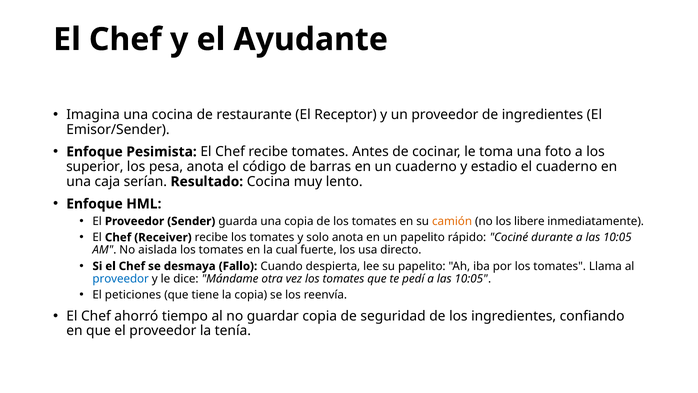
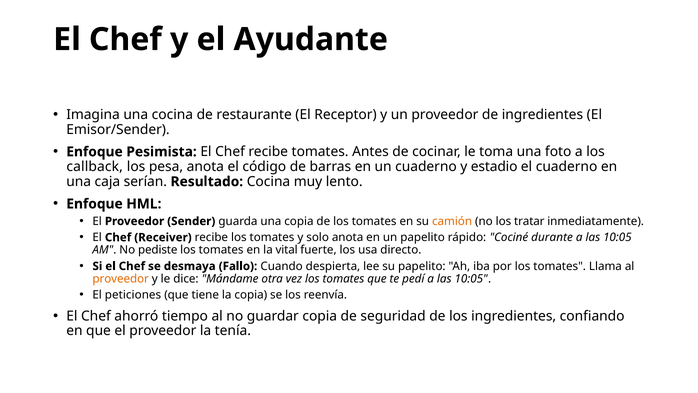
superior: superior -> callback (95, 167)
libere: libere -> tratar (529, 221)
aislada: aislada -> pediste (158, 250)
cual: cual -> vital (287, 250)
proveedor colour: blue -> orange (121, 279)
